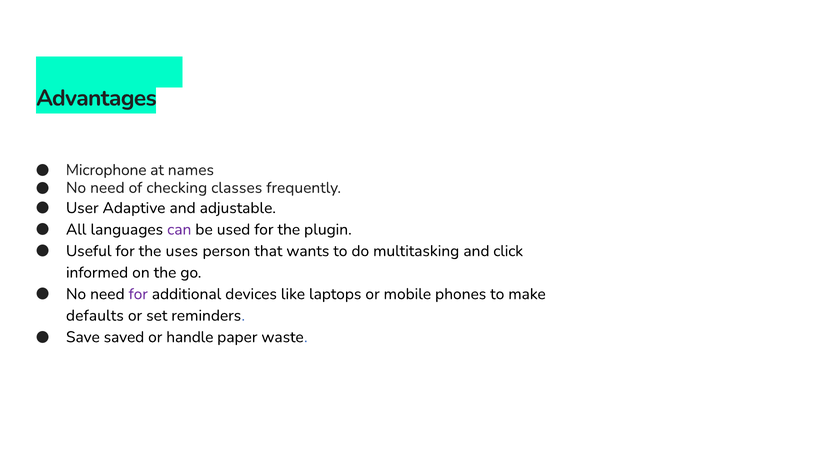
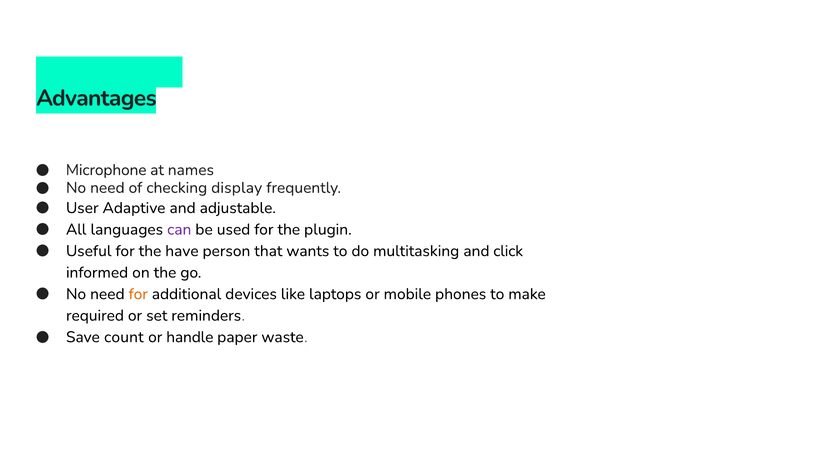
classes: classes -> display (237, 188)
uses: uses -> have (182, 251)
for colour: purple -> orange (138, 294)
defaults: defaults -> required (95, 316)
saved: saved -> count (124, 337)
